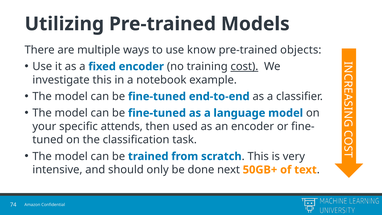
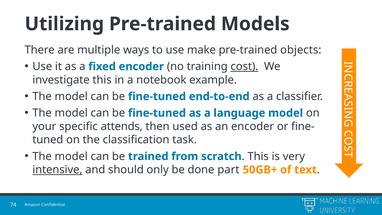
know: know -> make (201, 50)
intensive underline: none -> present (57, 170)
next: next -> part (228, 170)
